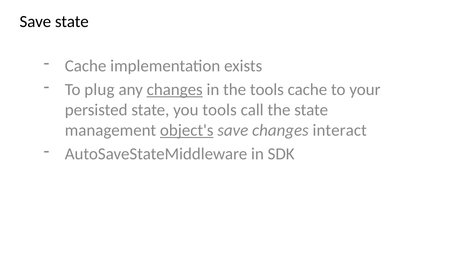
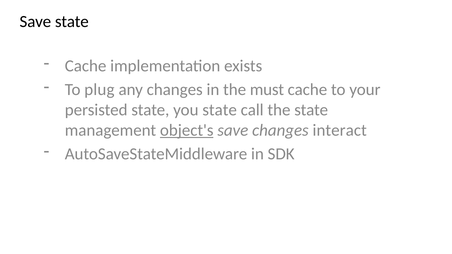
changes underline: present -> none (175, 90)
the tools: tools -> must (267, 90)
you tools: tools -> state (220, 110)
